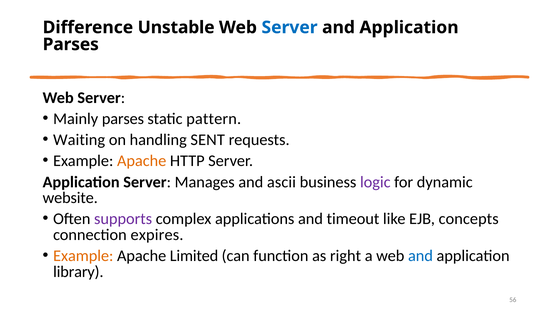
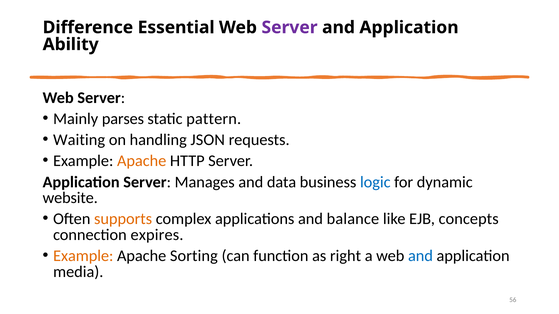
Unstable: Unstable -> Essential (176, 27)
Server colour: blue -> purple (290, 27)
Parses: Parses -> Ability (71, 44)
SENT: SENT -> JSON (208, 140)
ascii: ascii -> data (282, 182)
logic colour: purple -> blue (375, 182)
supports colour: purple -> orange (123, 219)
timeout: timeout -> balance (353, 219)
Limited: Limited -> Sorting (194, 256)
library: library -> media (78, 272)
